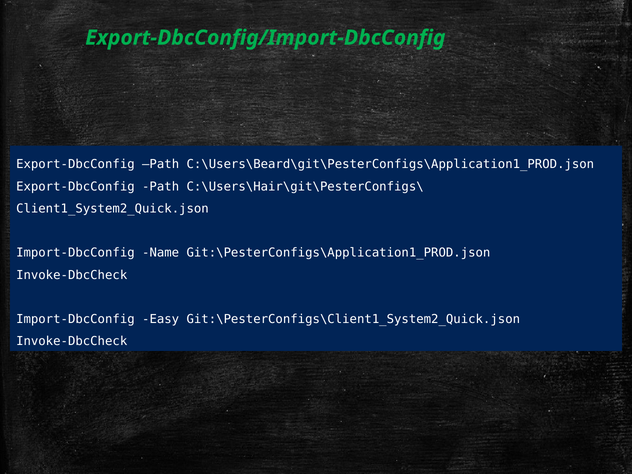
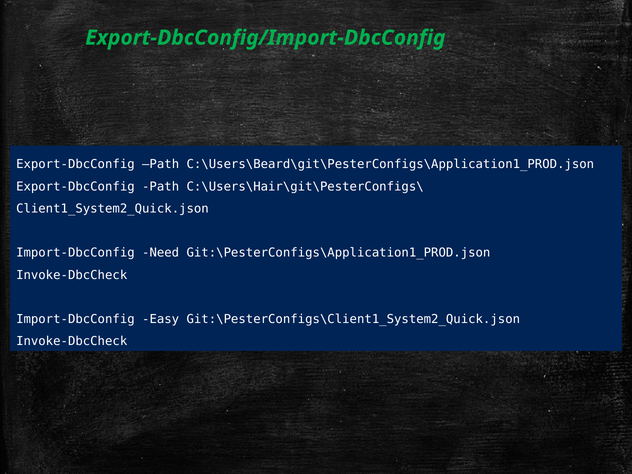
Name: Name -> Need (161, 253)
